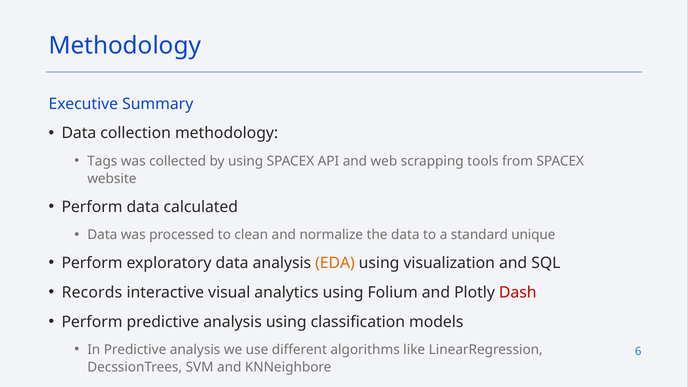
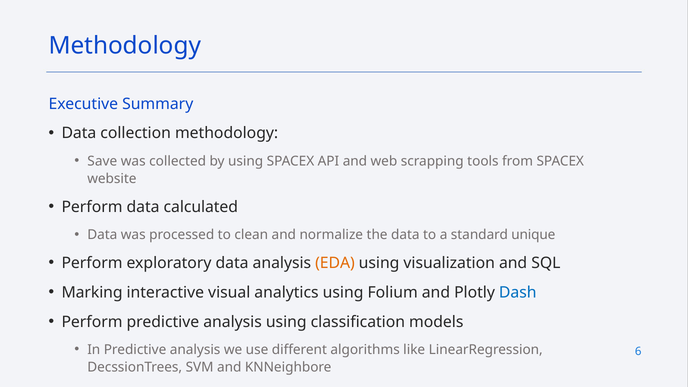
Tags: Tags -> Save (102, 161)
Records: Records -> Marking (92, 293)
Dash colour: red -> blue (518, 293)
